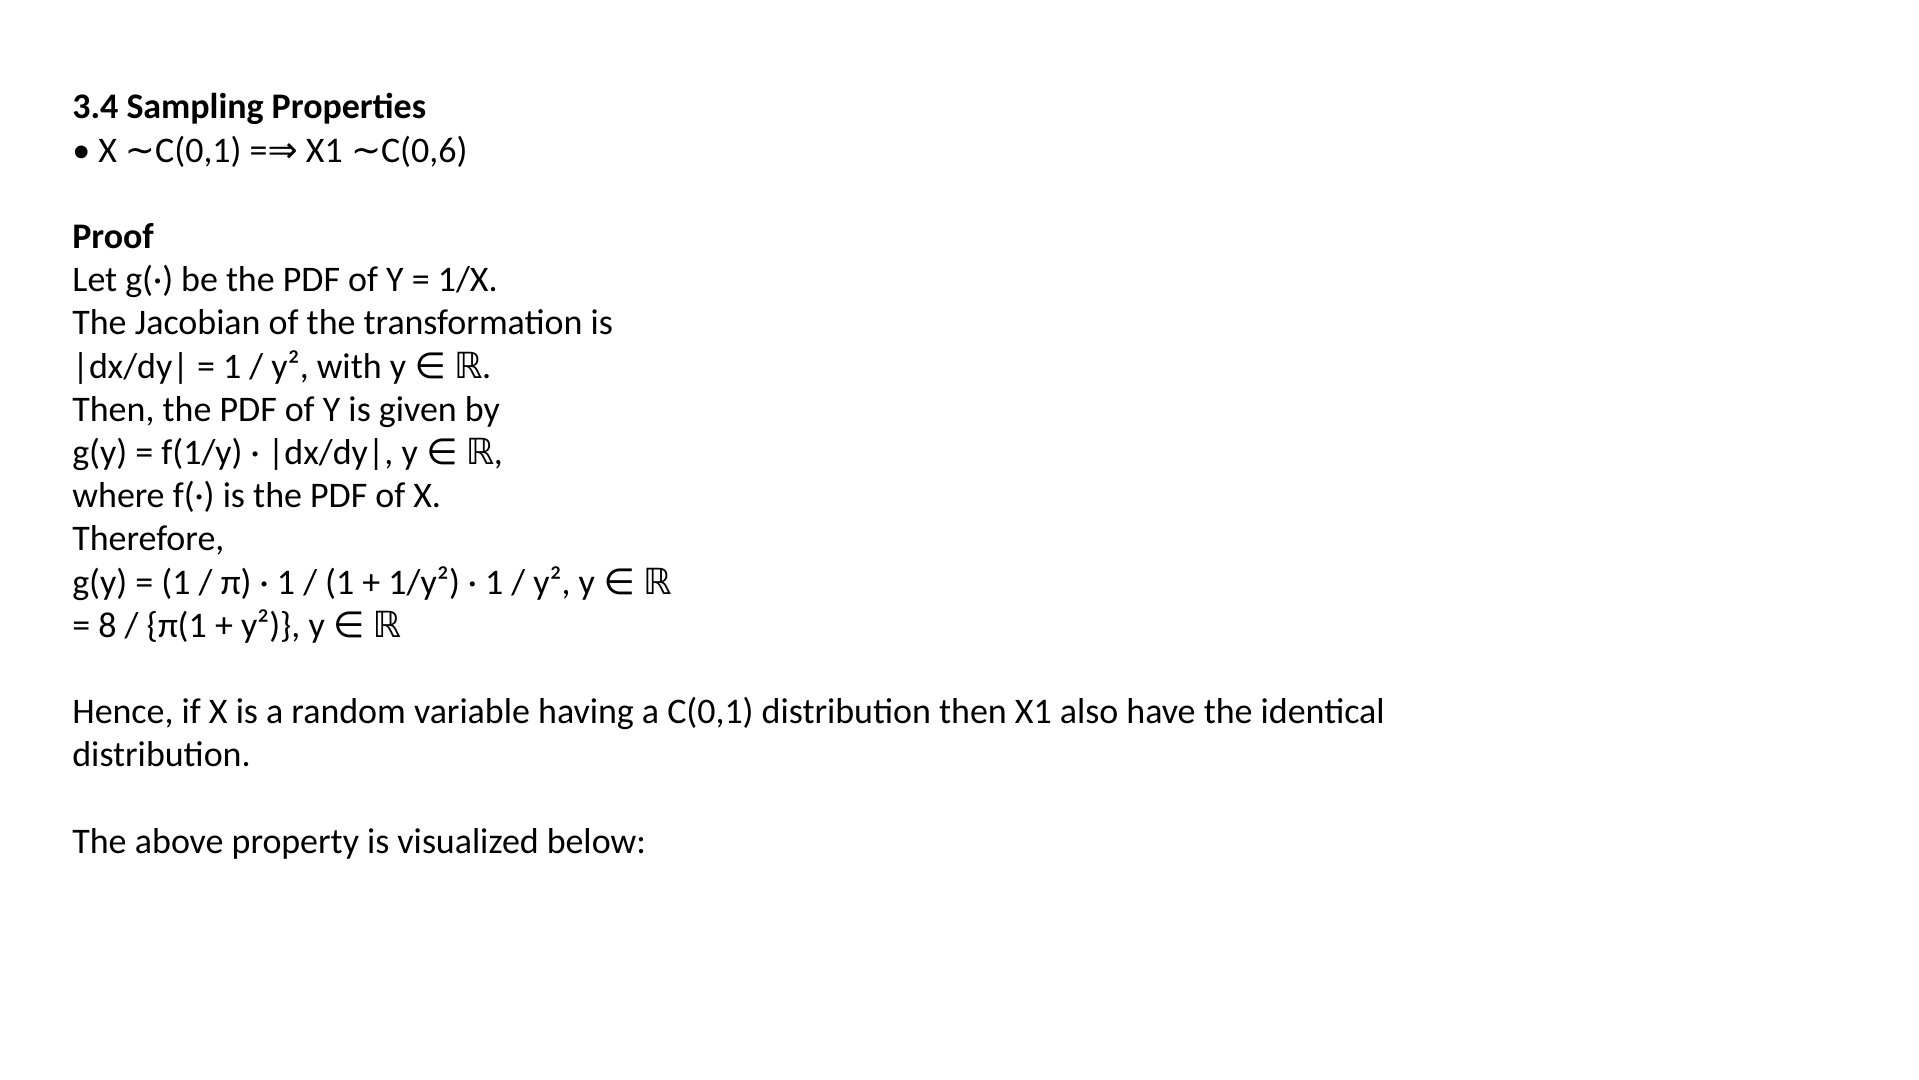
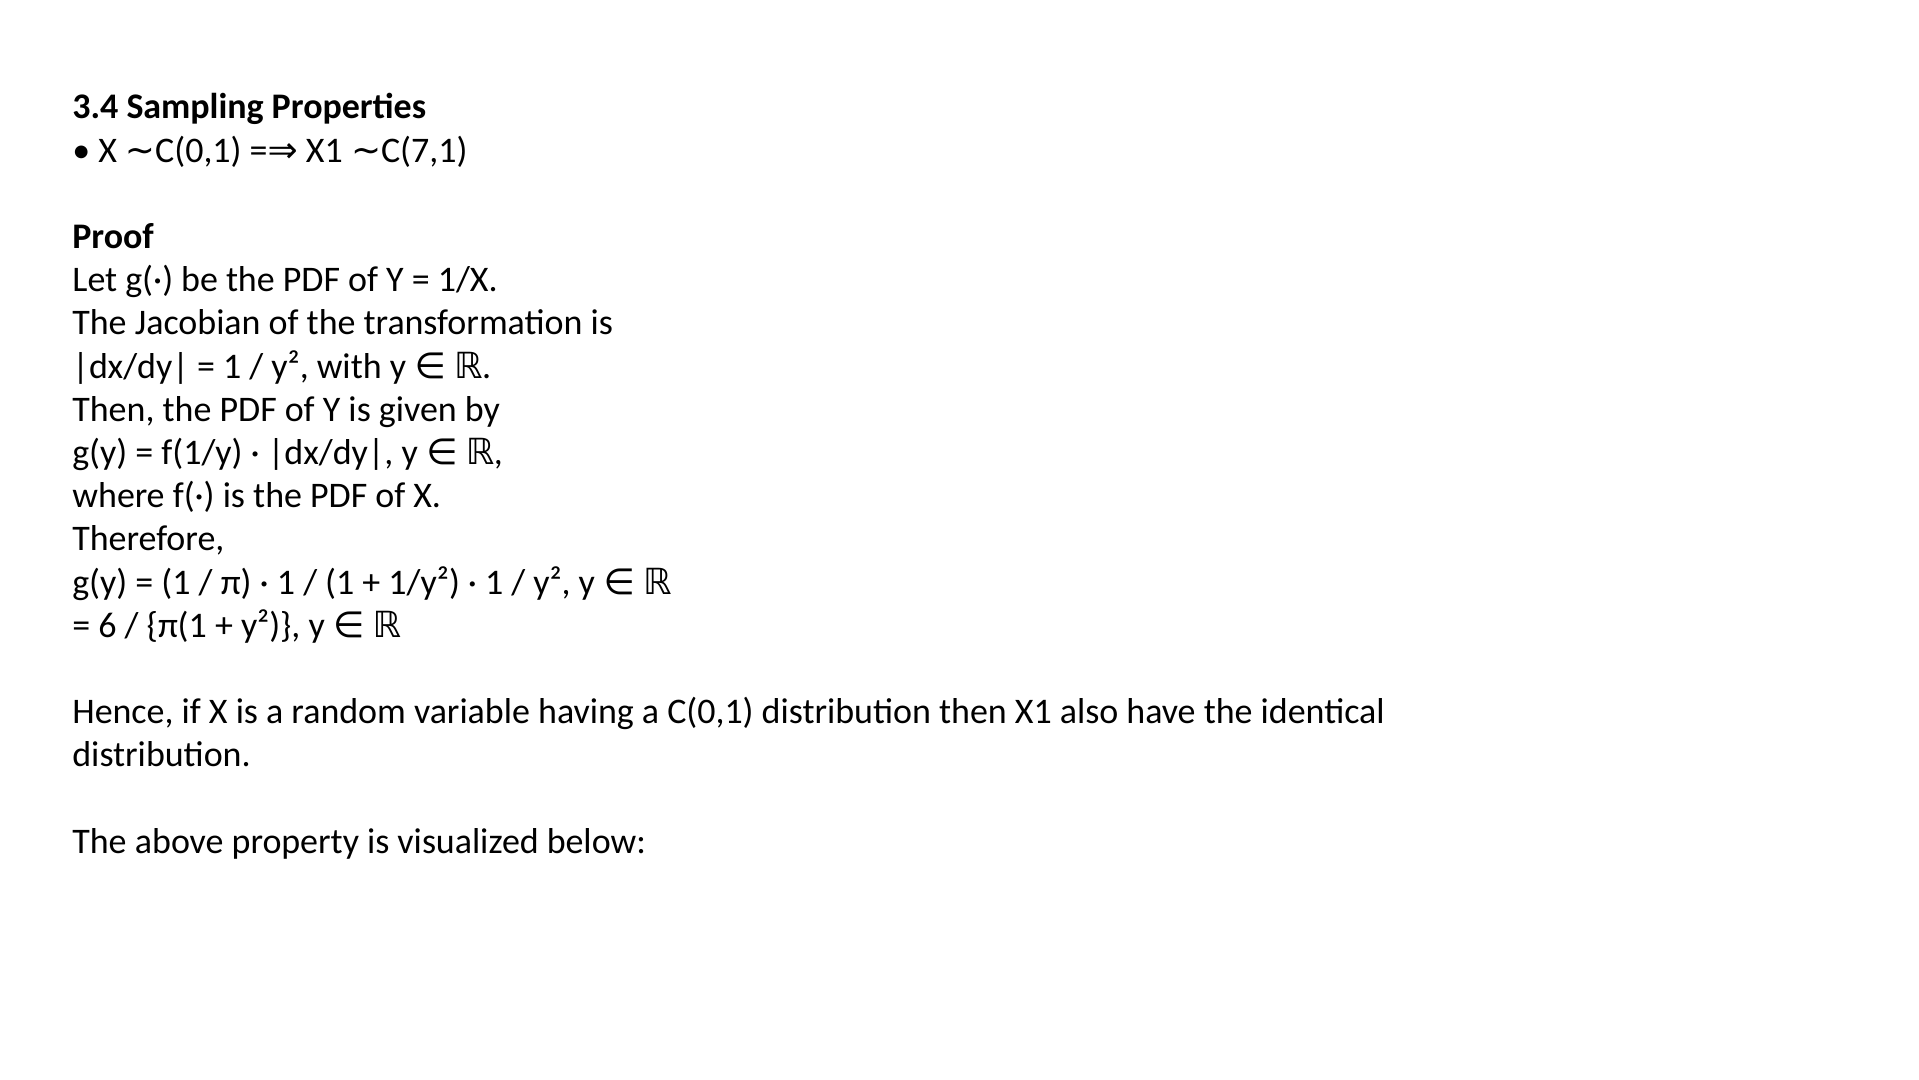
C(0,6: C(0,6 -> C(7,1 (424, 150)
8: 8 -> 6 (107, 625)
